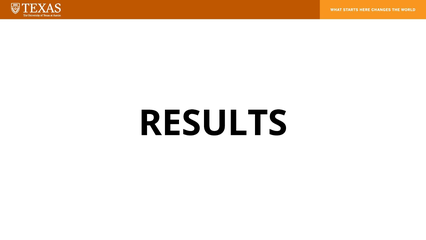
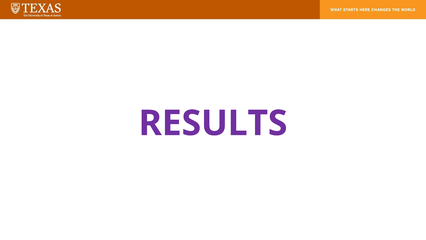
RESULTS colour: black -> purple (213, 123)
